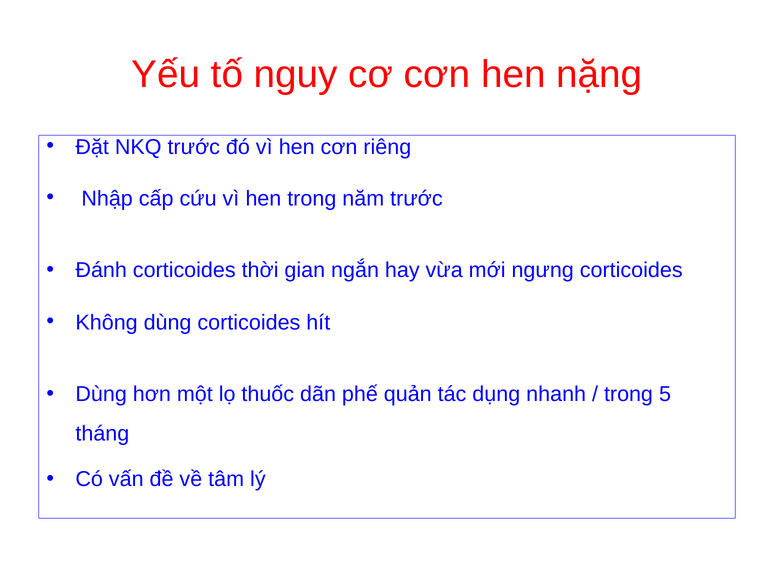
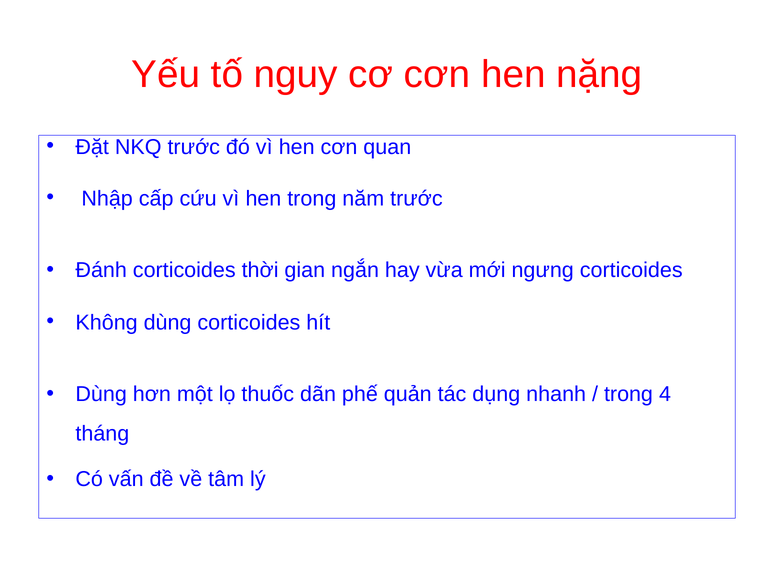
riêng: riêng -> quan (387, 147)
5: 5 -> 4 (665, 395)
